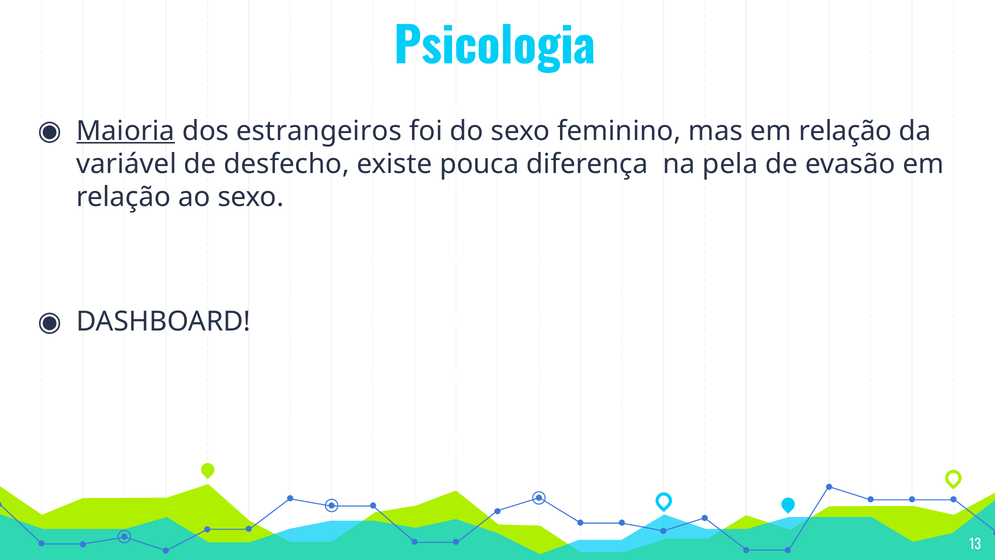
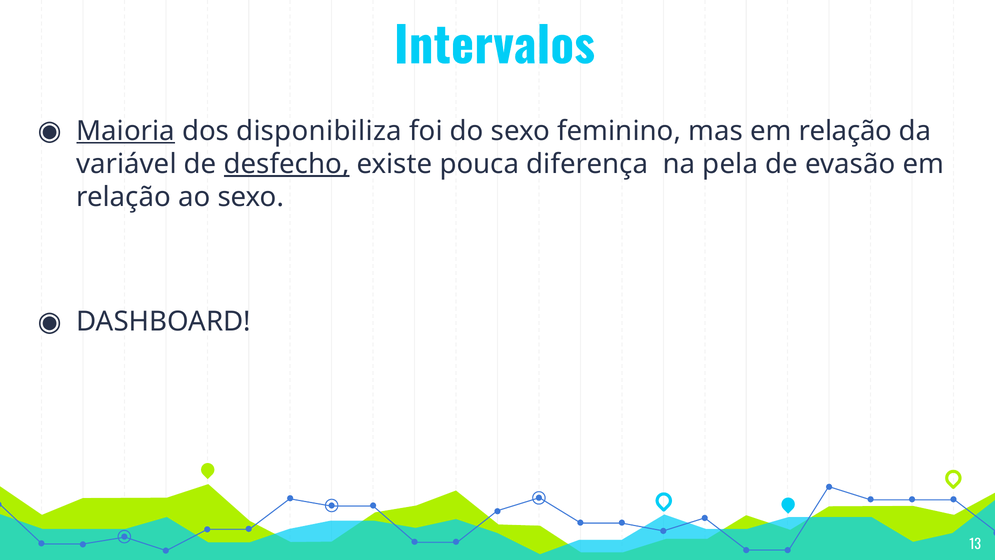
Psicologia: Psicologia -> Intervalos (494, 47)
estrangeiros: estrangeiros -> disponibiliza (319, 131)
desfecho underline: none -> present (287, 164)
